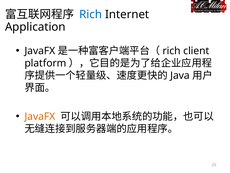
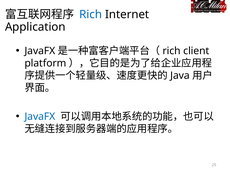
JavaFX colour: orange -> blue (40, 116)
